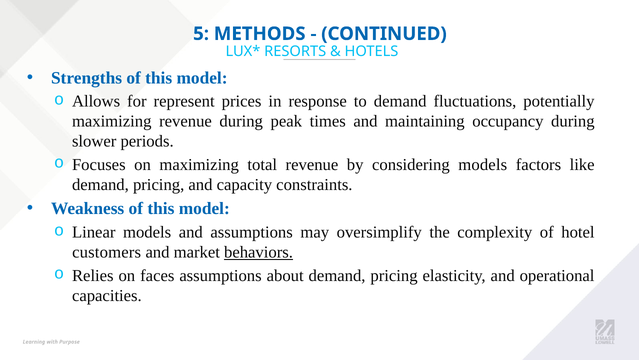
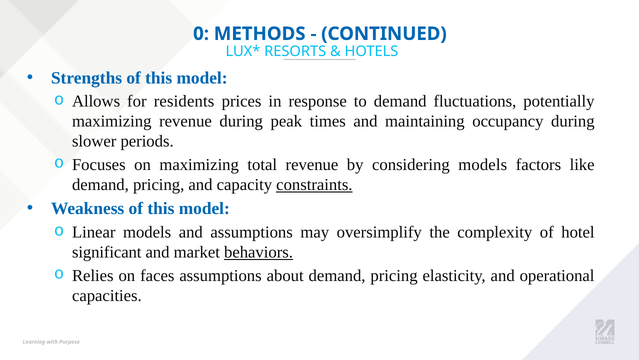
5: 5 -> 0 (201, 34)
represent: represent -> residents (184, 102)
constraints underline: none -> present (314, 185)
customers: customers -> significant (107, 253)
